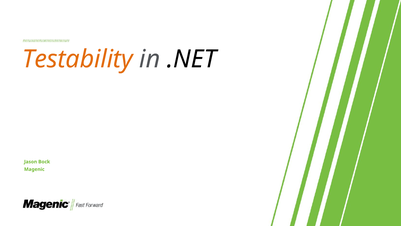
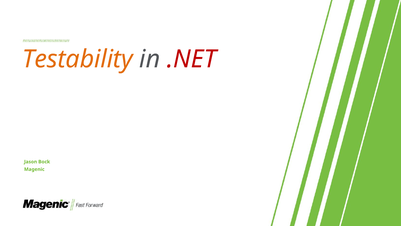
.NET colour: black -> red (191, 59)
